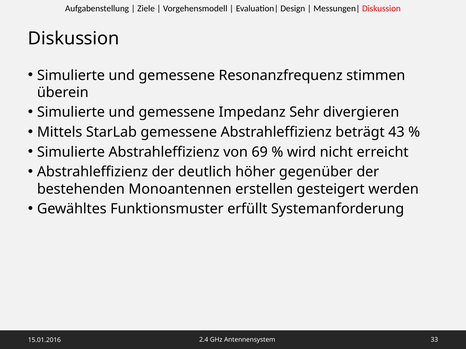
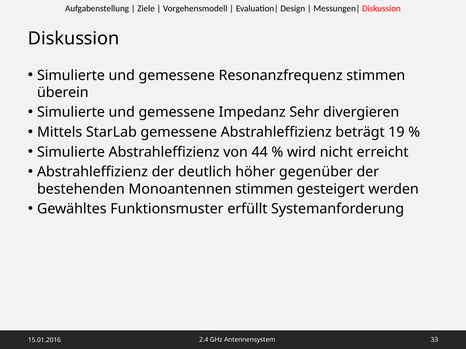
43: 43 -> 19 (396, 132)
69: 69 -> 44 (260, 152)
Monoantennen erstellen: erstellen -> stimmen (264, 189)
